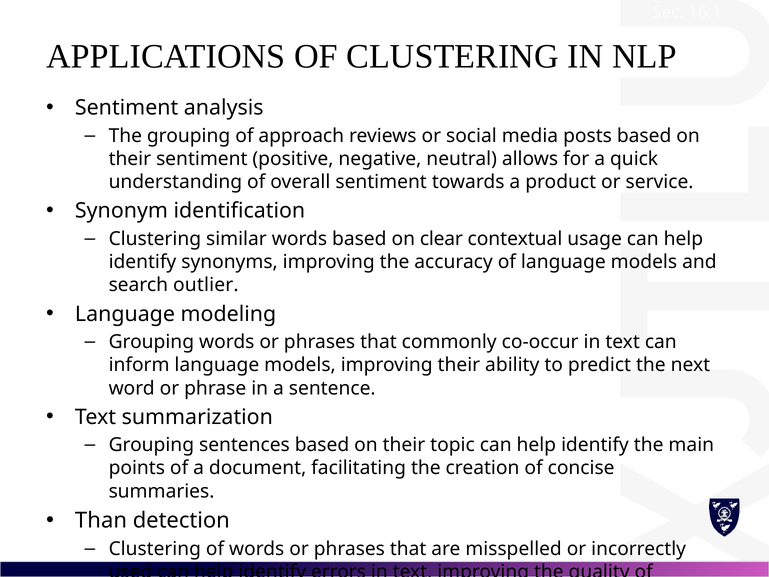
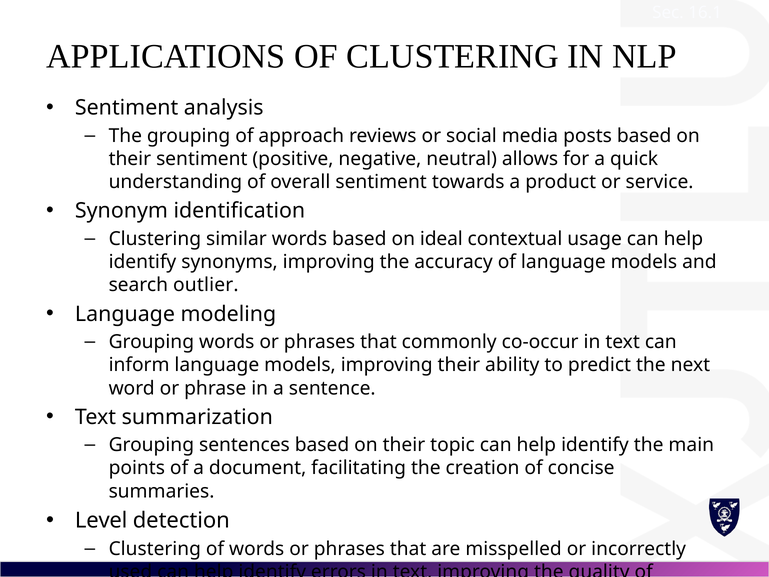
clear: clear -> ideal (441, 239)
Than: Than -> Level (101, 520)
